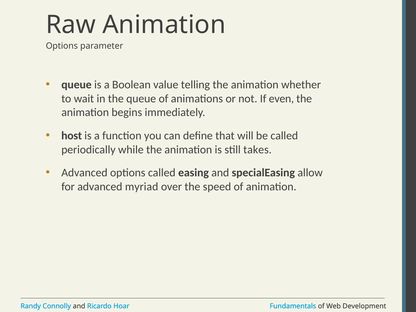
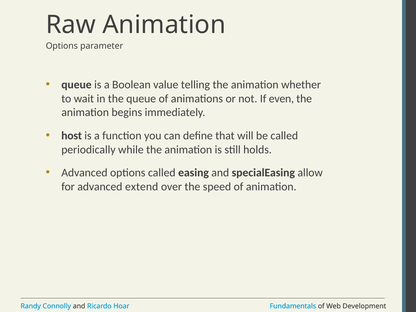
takes: takes -> holds (258, 150)
myriad: myriad -> extend (142, 187)
